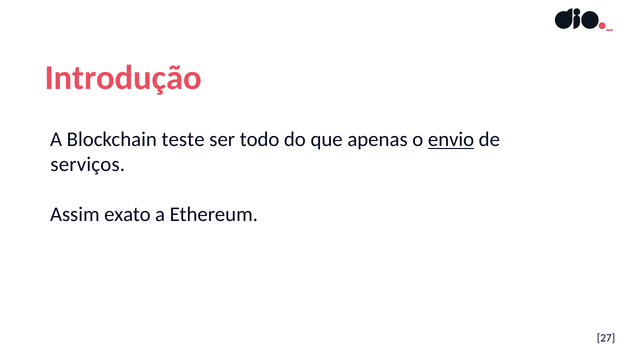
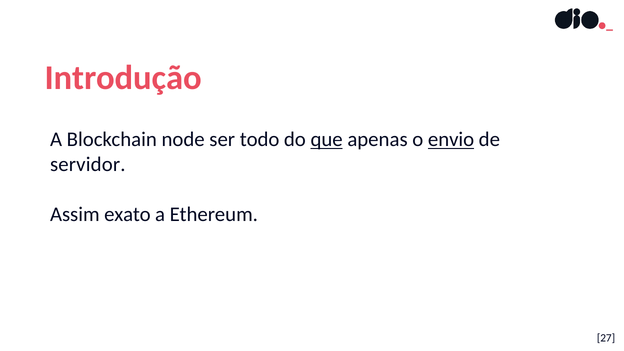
teste: teste -> node (183, 140)
que underline: none -> present (327, 140)
serviços: serviços -> servidor (88, 164)
